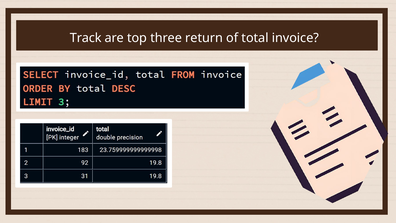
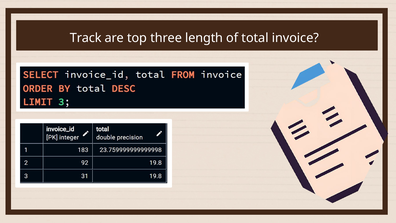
return: return -> length (204, 38)
